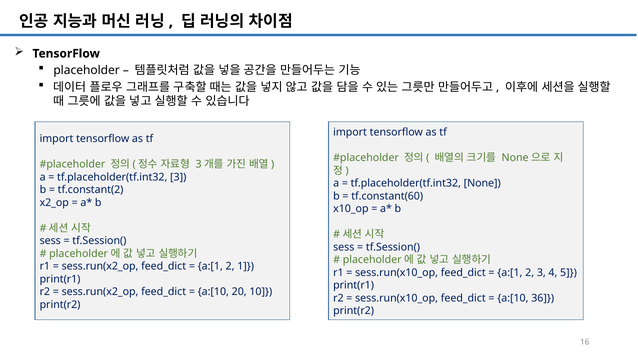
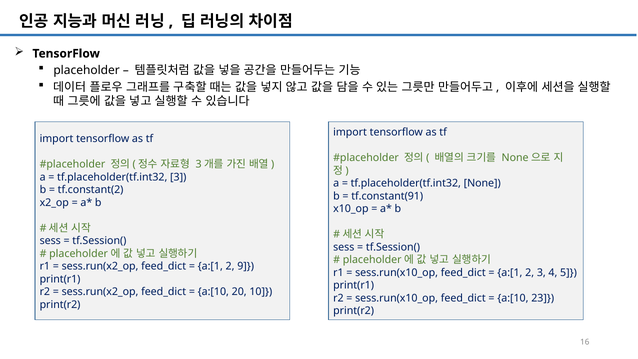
tf.constant(60: tf.constant(60 -> tf.constant(91 (387, 196)
1: 1 -> 9 (246, 266)
36: 36 -> 23 (543, 298)
